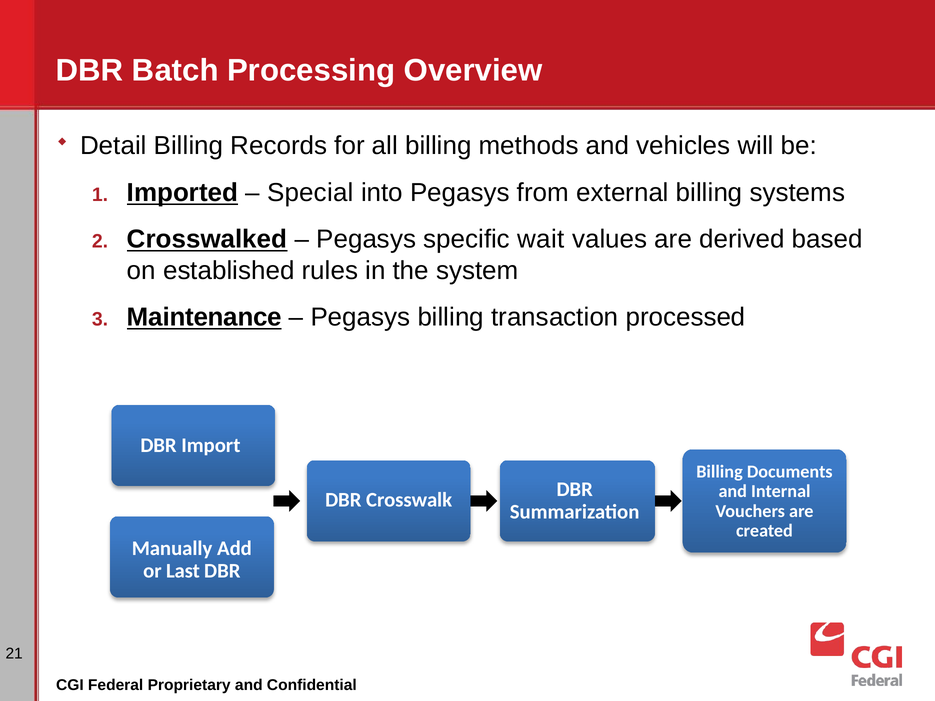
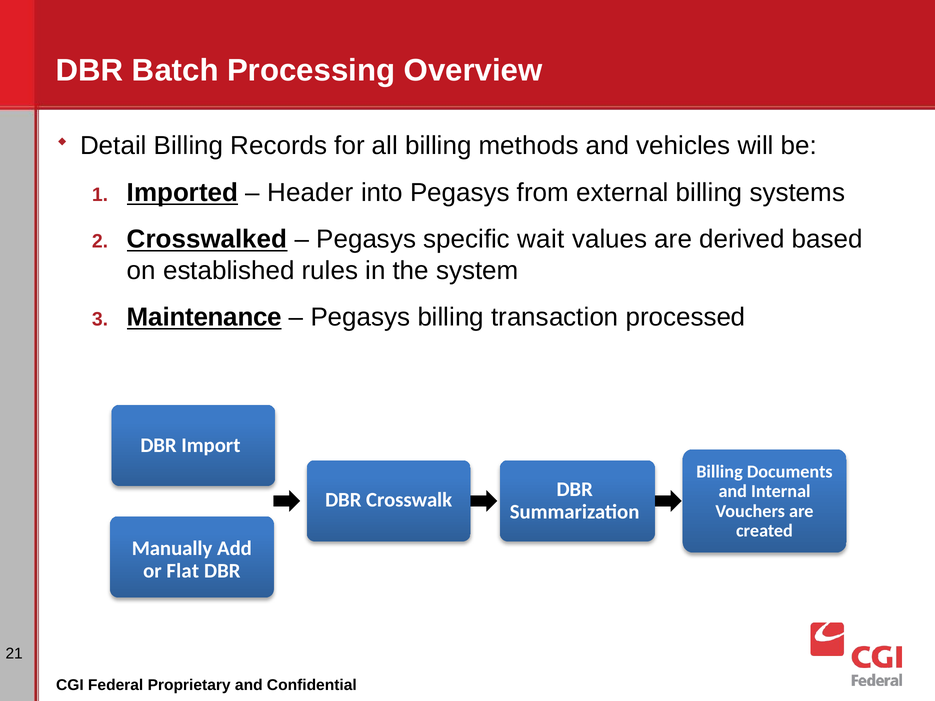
Special: Special -> Header (310, 193)
Last: Last -> Flat (183, 571)
